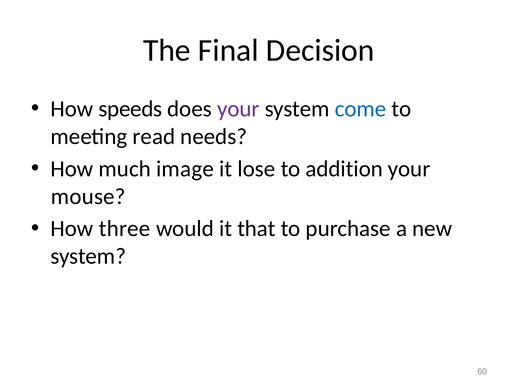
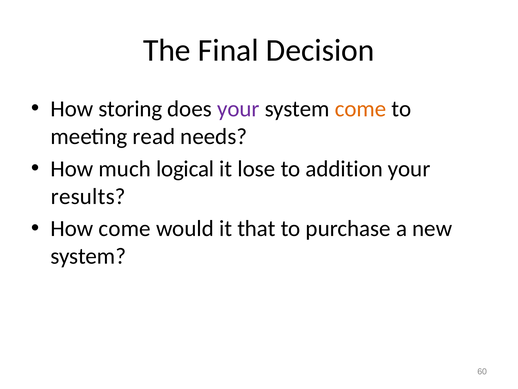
speeds: speeds -> storing (130, 109)
come colour: blue -> orange (361, 109)
image: image -> logical (185, 169)
mouse: mouse -> results (88, 196)
How three: three -> come (125, 228)
